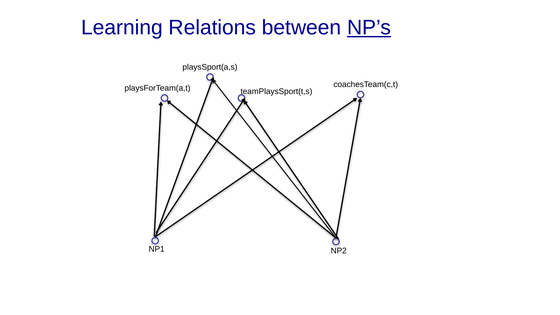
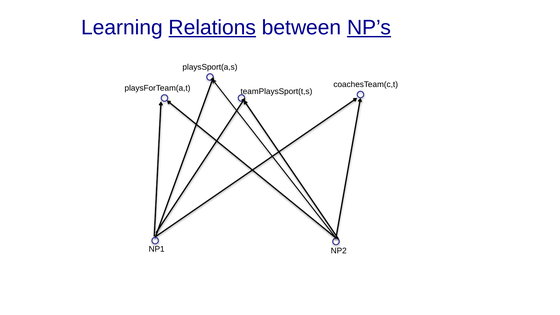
Relations underline: none -> present (212, 28)
